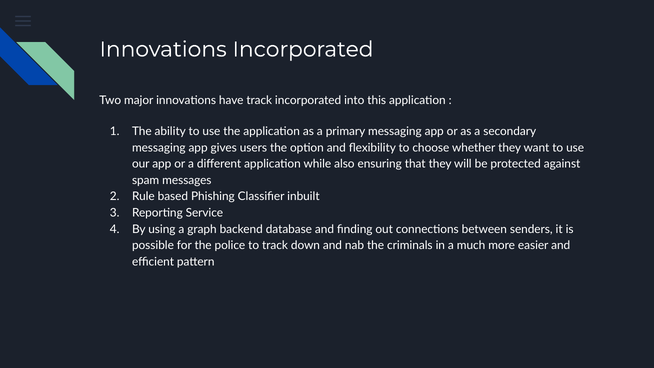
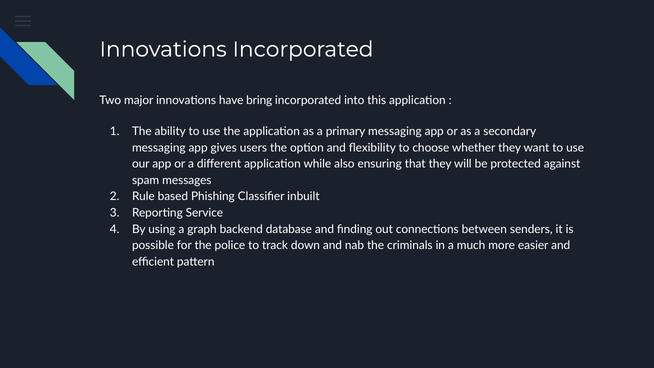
have track: track -> bring (259, 100)
